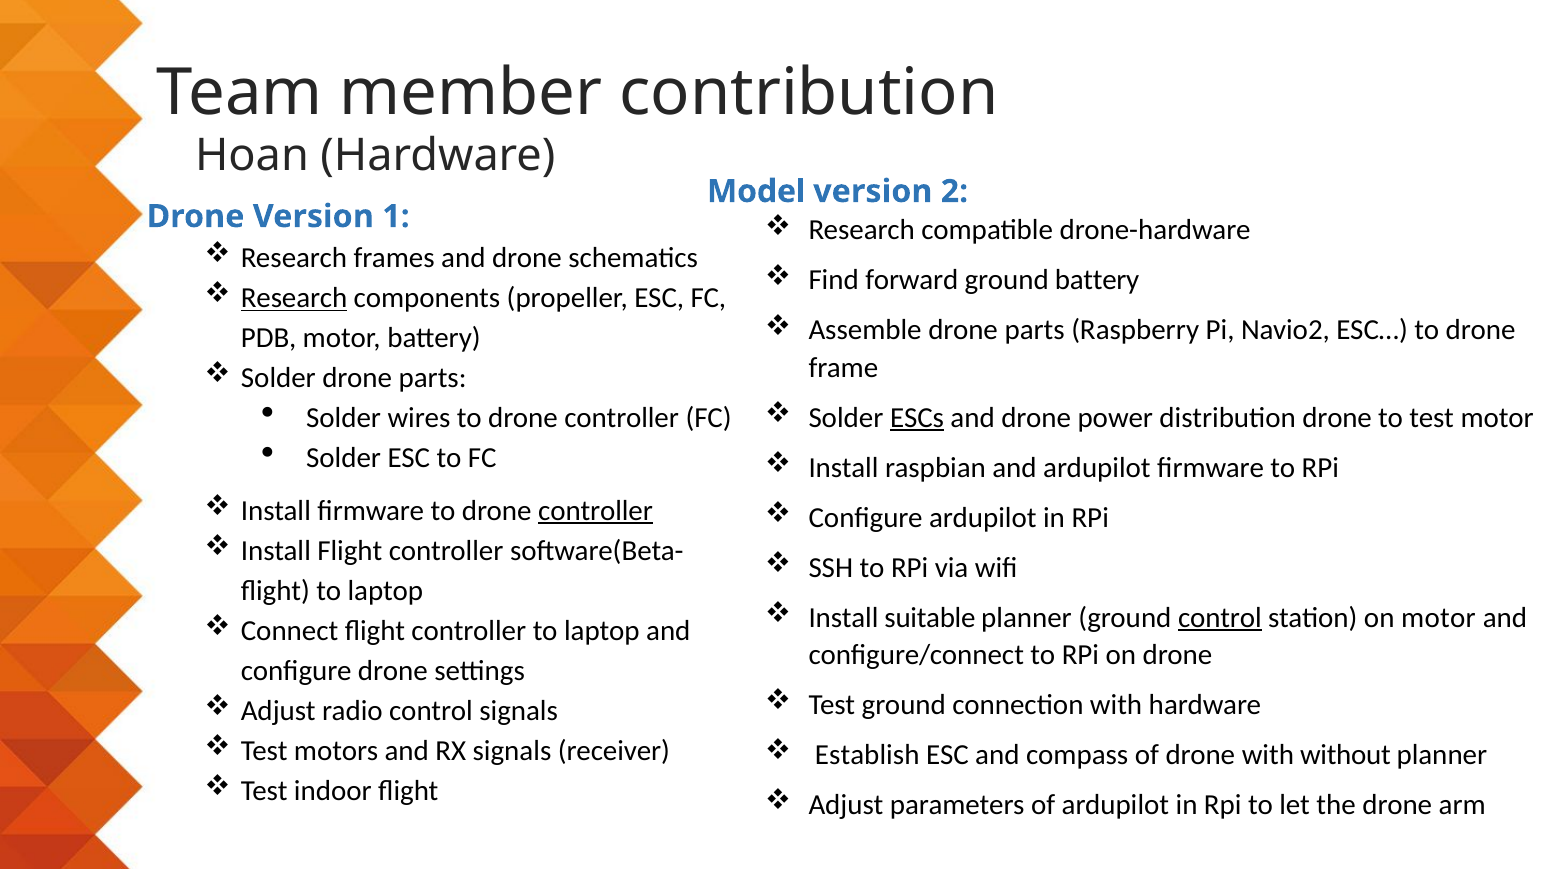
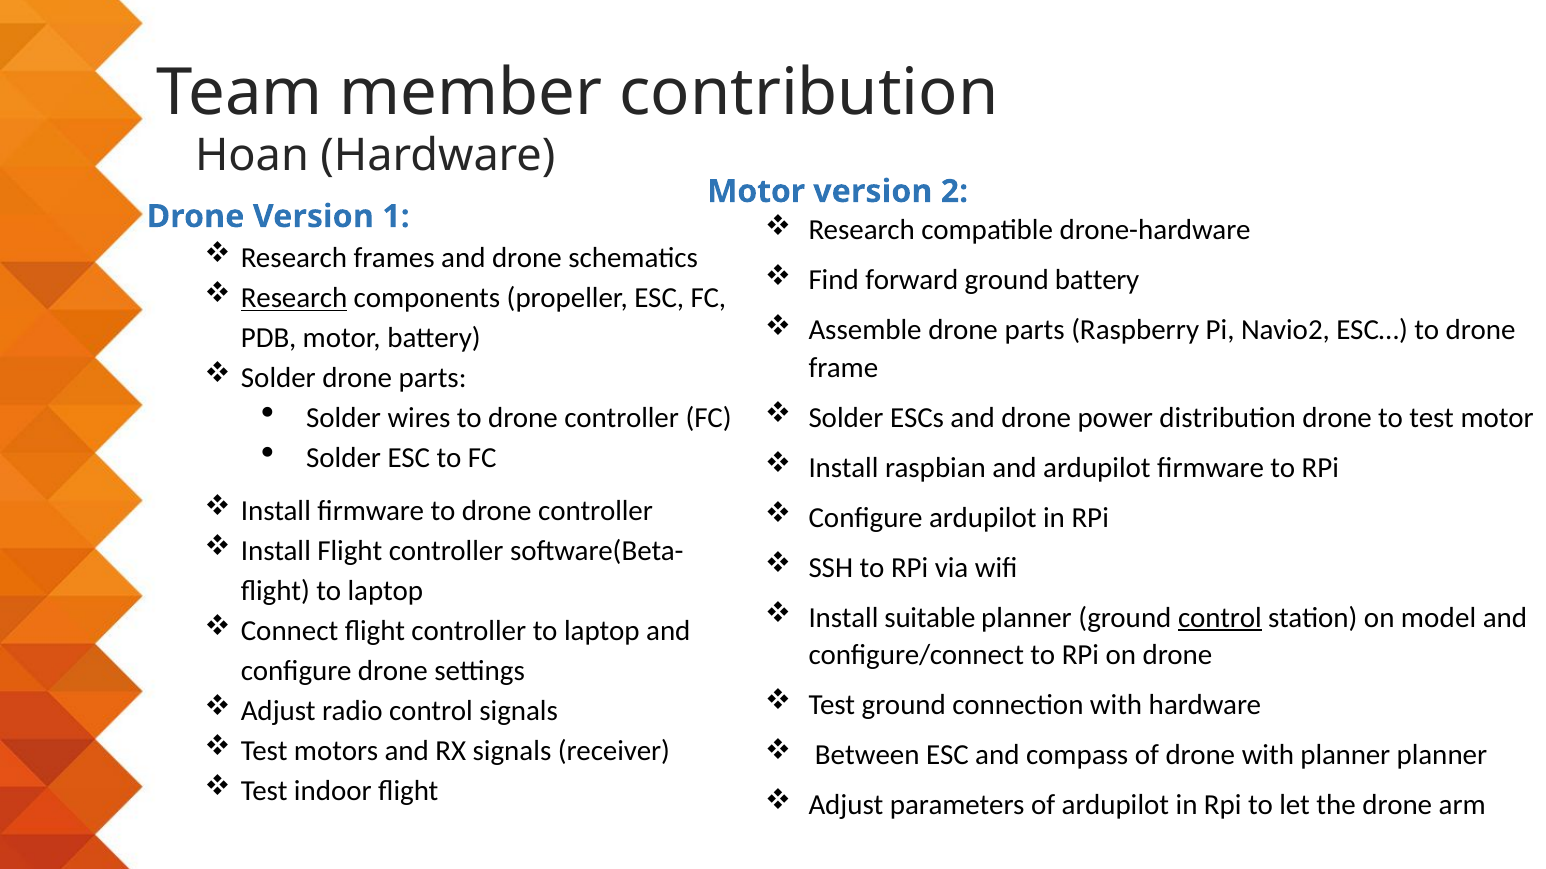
Model: Model -> Motor (756, 192)
ESCs underline: present -> none (917, 418)
controller underline: present -> none (596, 511)
on motor: motor -> model (1439, 618)
Establish: Establish -> Between (867, 756)
with without: without -> planner (1345, 756)
